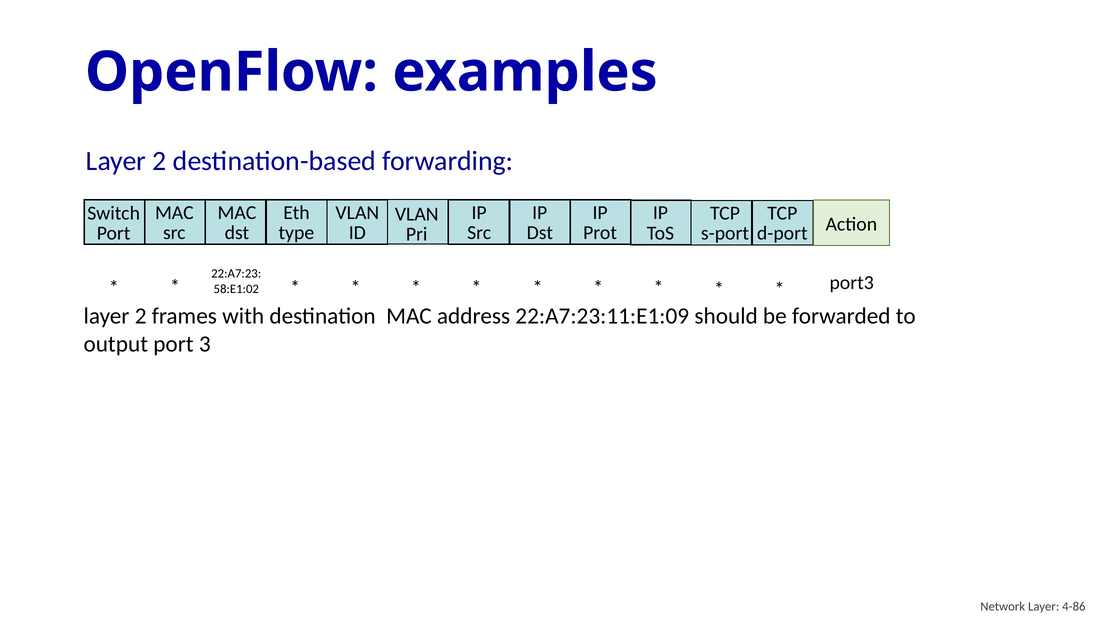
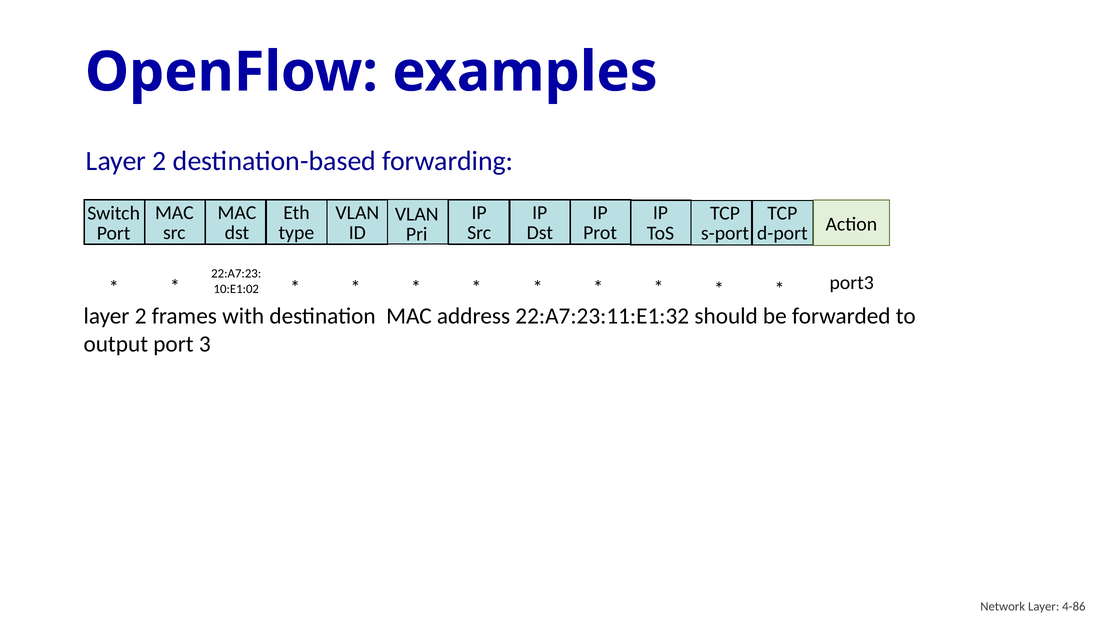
58:E1:02: 58:E1:02 -> 10:E1:02 (236, 289)
22:A7:23:11:E1:09: 22:A7:23:11:E1:09 -> 22:A7:23:11:E1:32 (602, 316)
